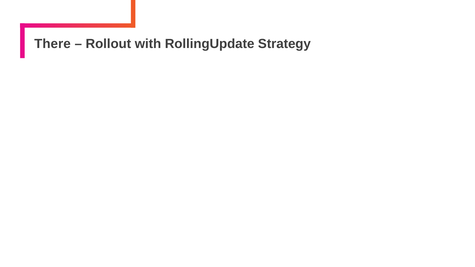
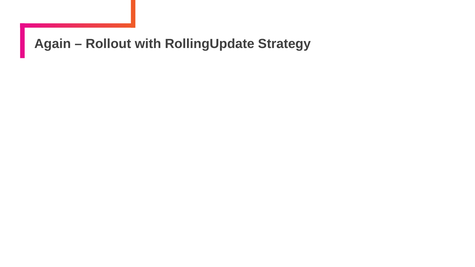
There: There -> Again (53, 44)
